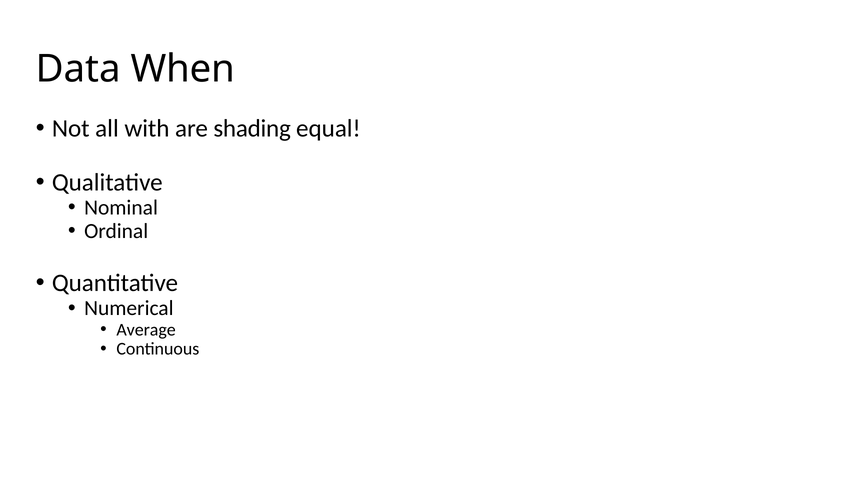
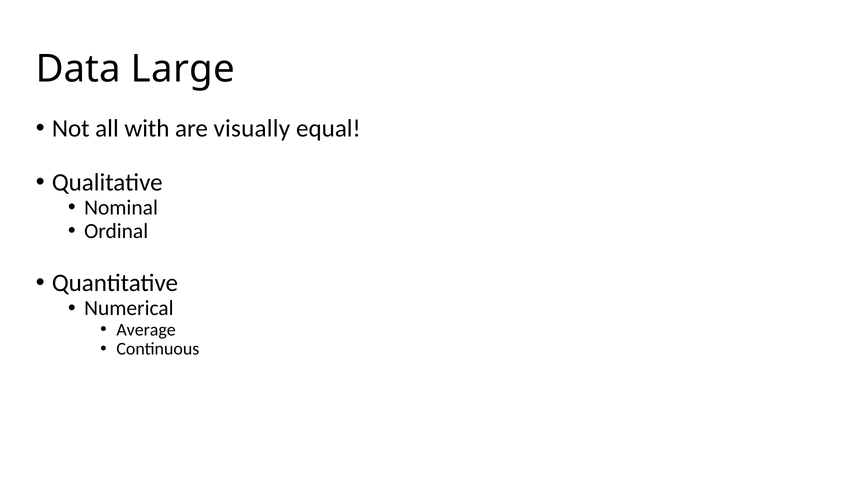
When: When -> Large (183, 69)
shading: shading -> visually (252, 128)
